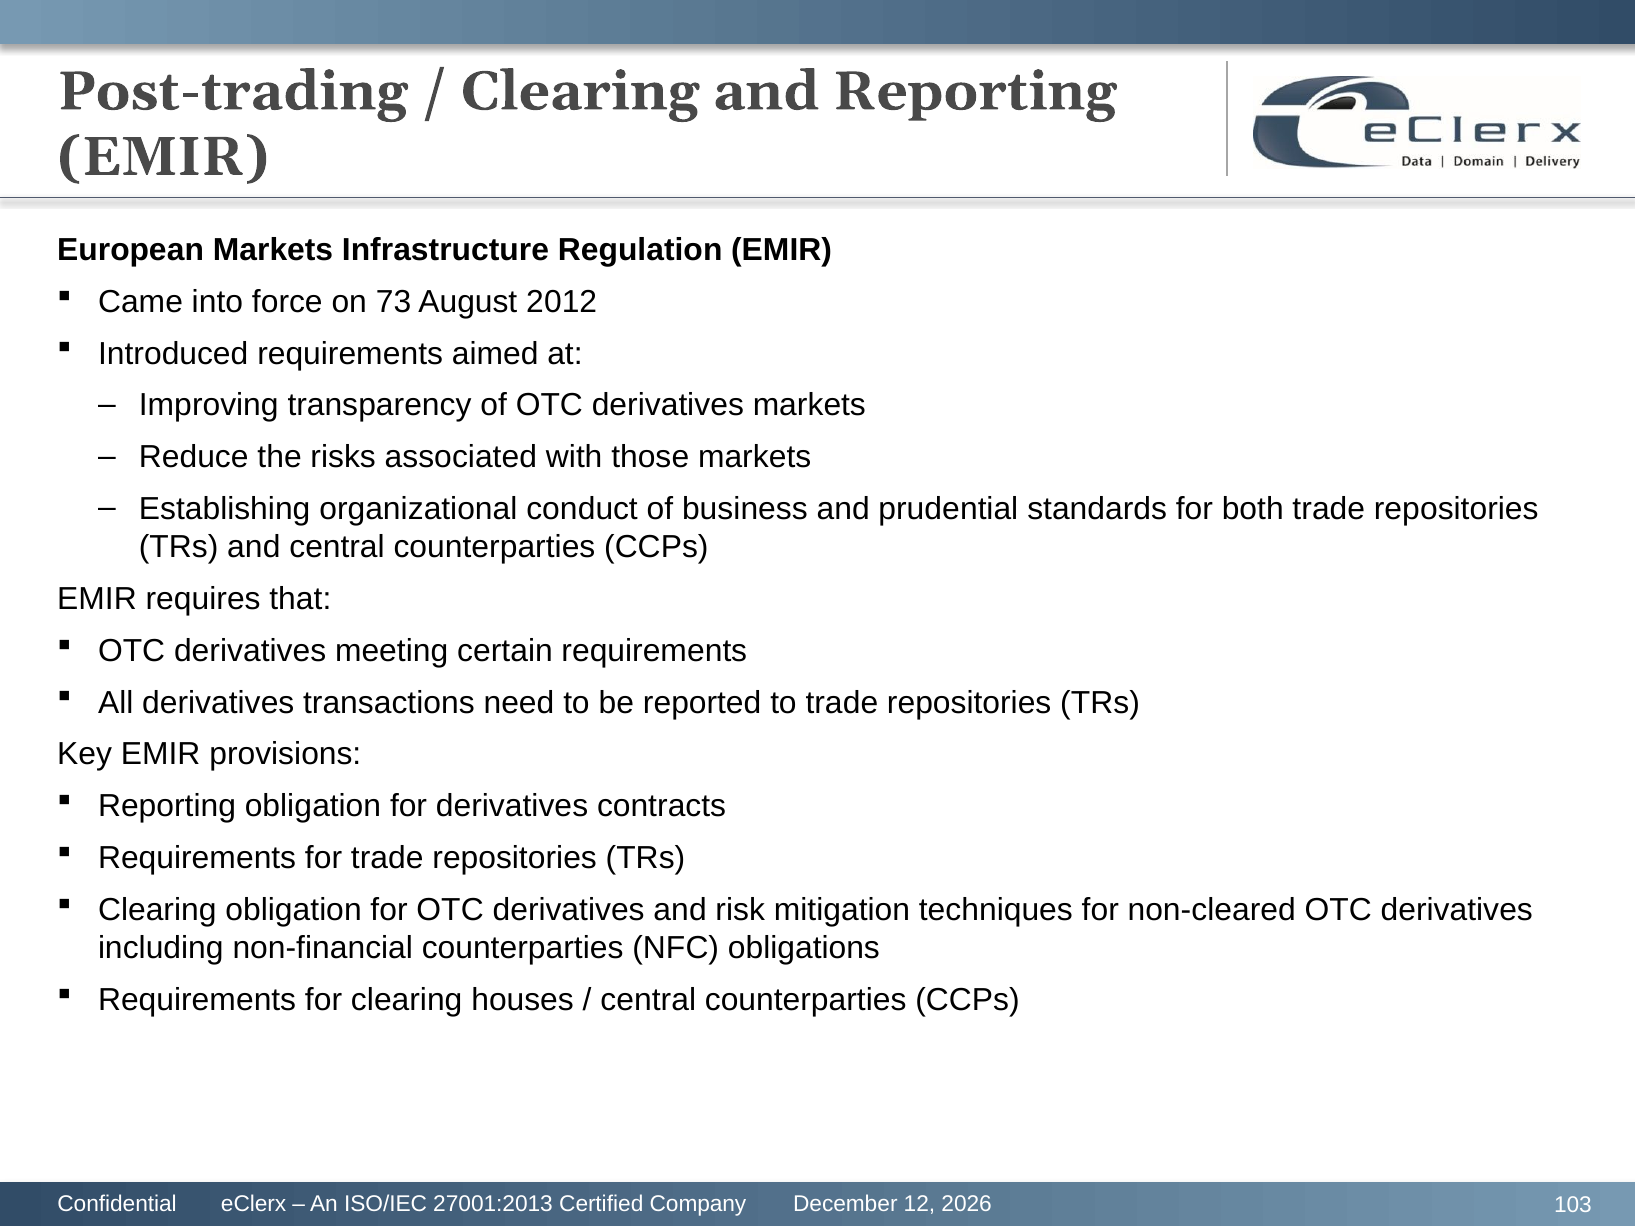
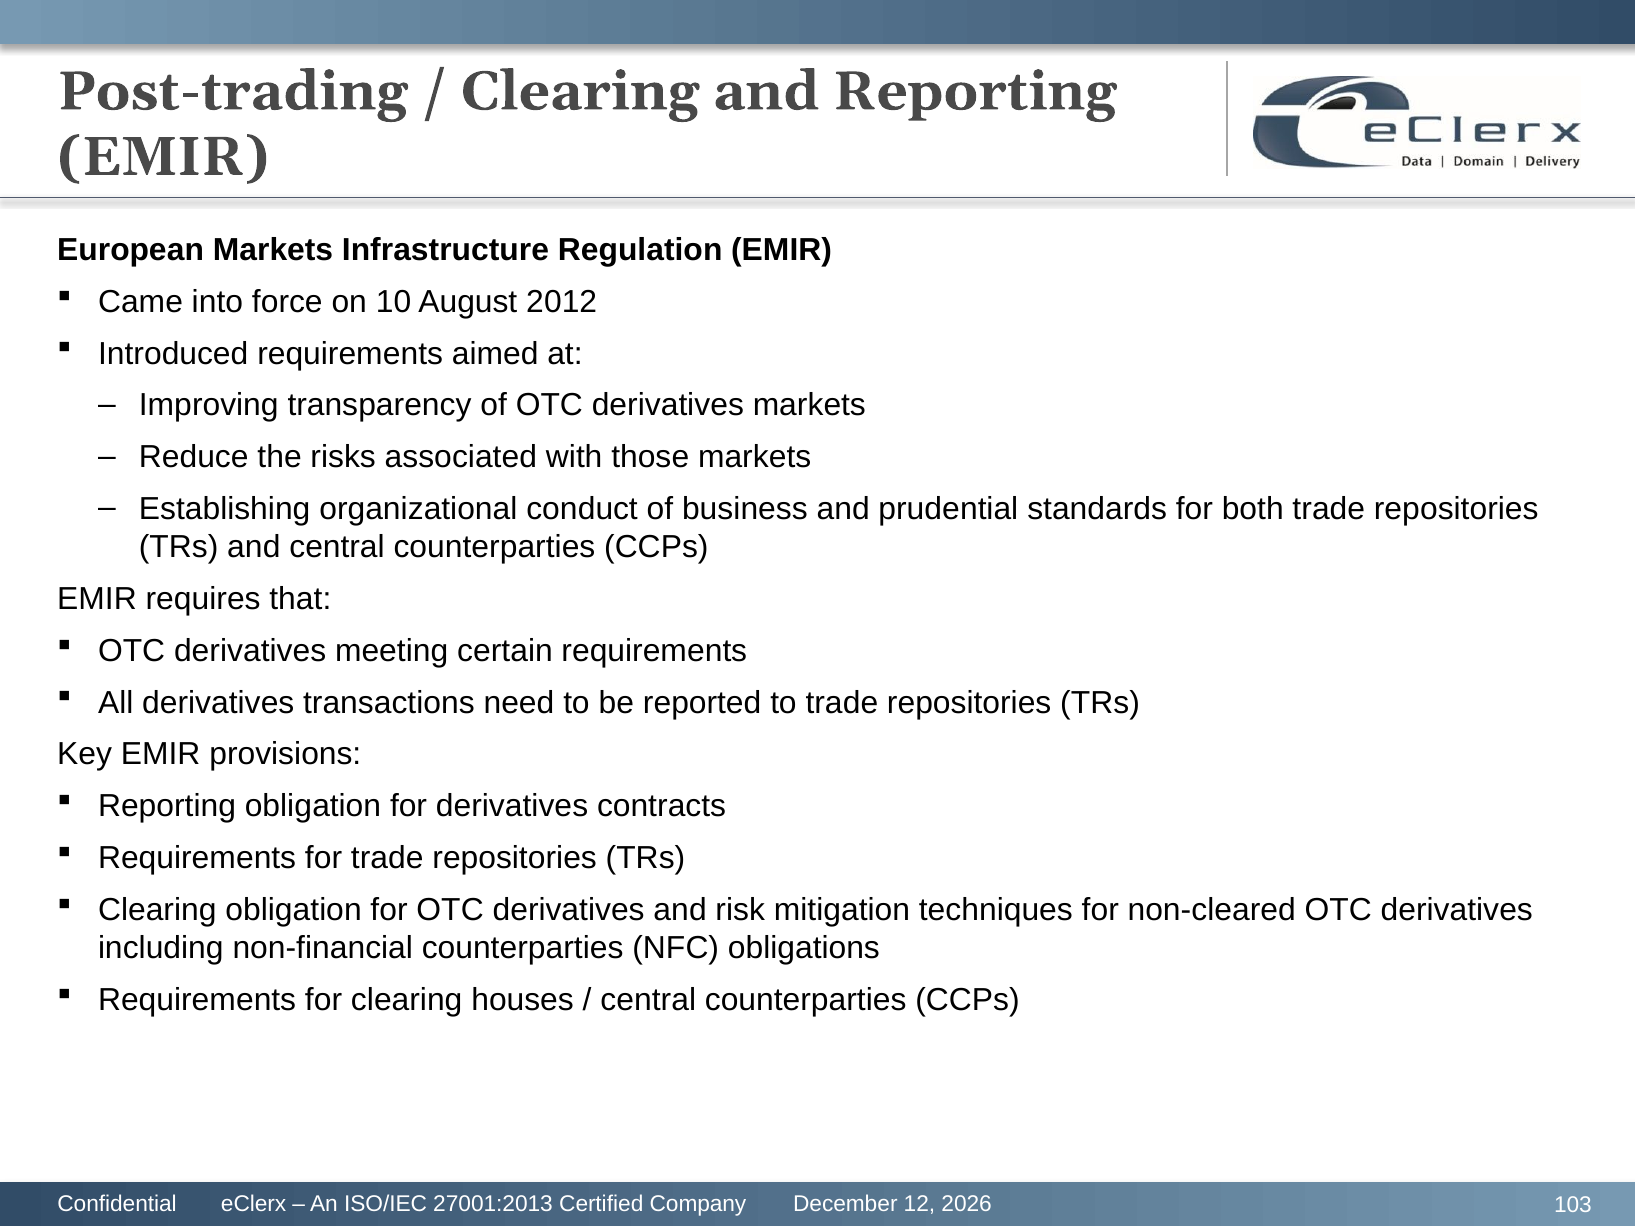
73: 73 -> 10 (394, 302)
